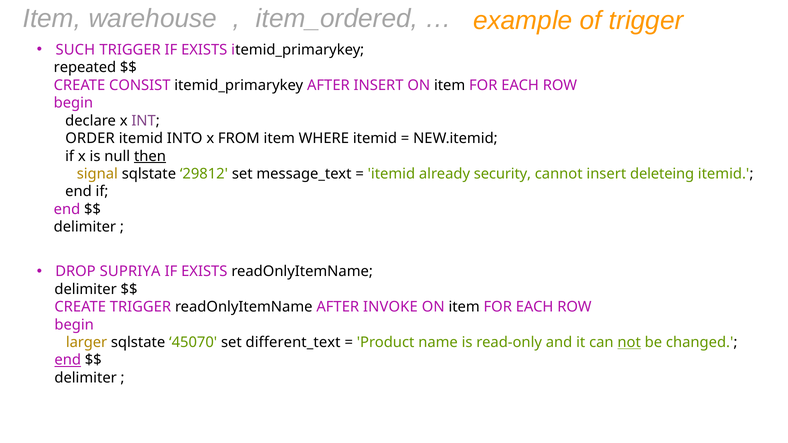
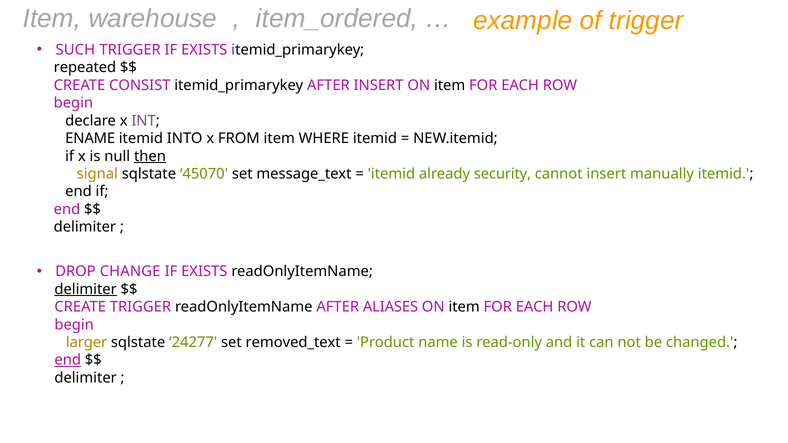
ORDER: ORDER -> ENAME (90, 138)
29812: 29812 -> 45070 (204, 174)
deleteing: deleteing -> manually (662, 174)
SUPRIYA: SUPRIYA -> CHANGE (130, 272)
delimiter underline: none -> present (86, 289)
INVOKE: INVOKE -> ALIASES (391, 307)
45070: 45070 -> 24277 (193, 343)
different_text: different_text -> removed_text (293, 343)
not underline: present -> none (629, 343)
